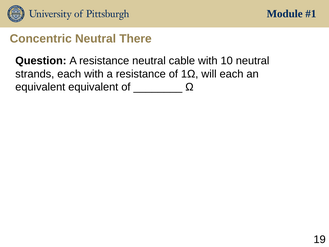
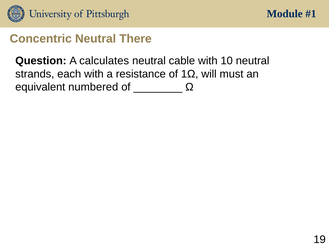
Question A resistance: resistance -> calculates (104, 61)
will each: each -> must (232, 74)
equivalent equivalent: equivalent -> numbered (93, 87)
